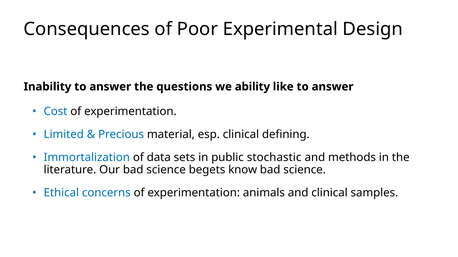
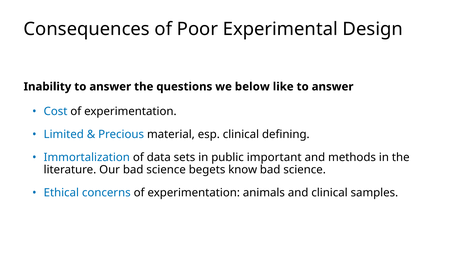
ability: ability -> below (252, 87)
stochastic: stochastic -> important (274, 158)
